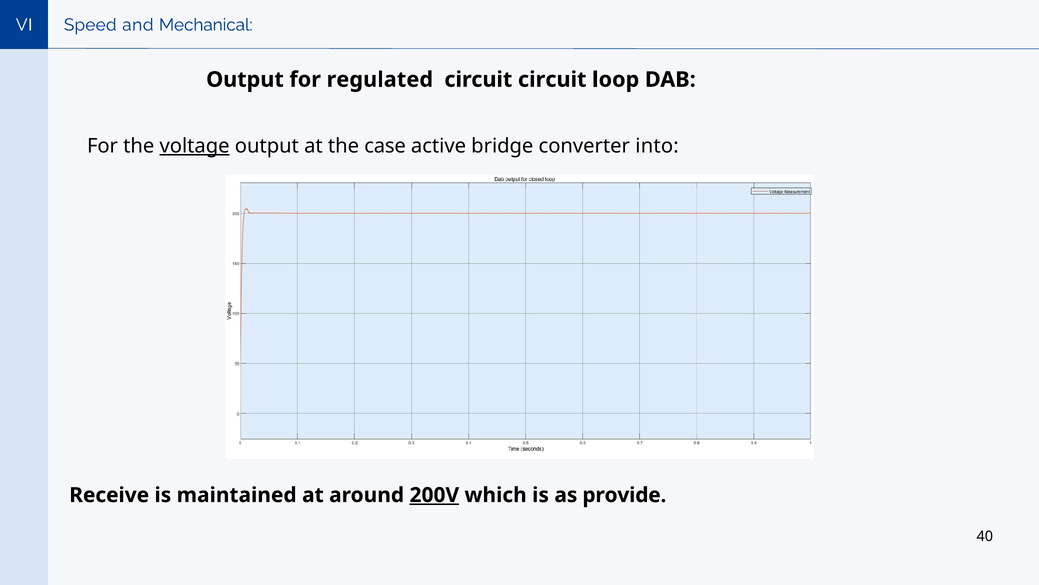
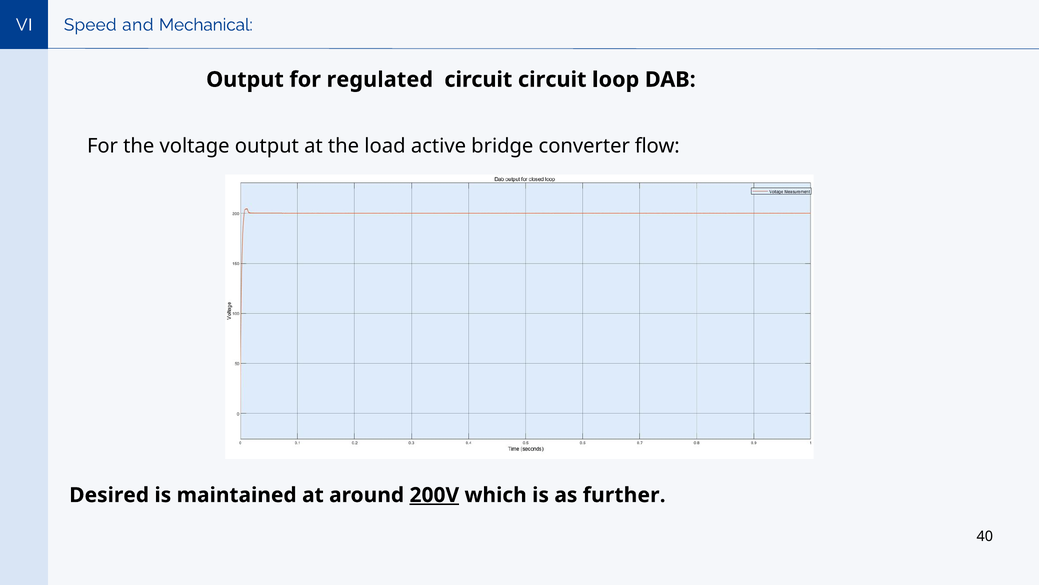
voltage underline: present -> none (195, 146)
case: case -> load (385, 146)
into: into -> flow (657, 146)
Receive: Receive -> Desired (109, 495)
provide: provide -> further (624, 495)
